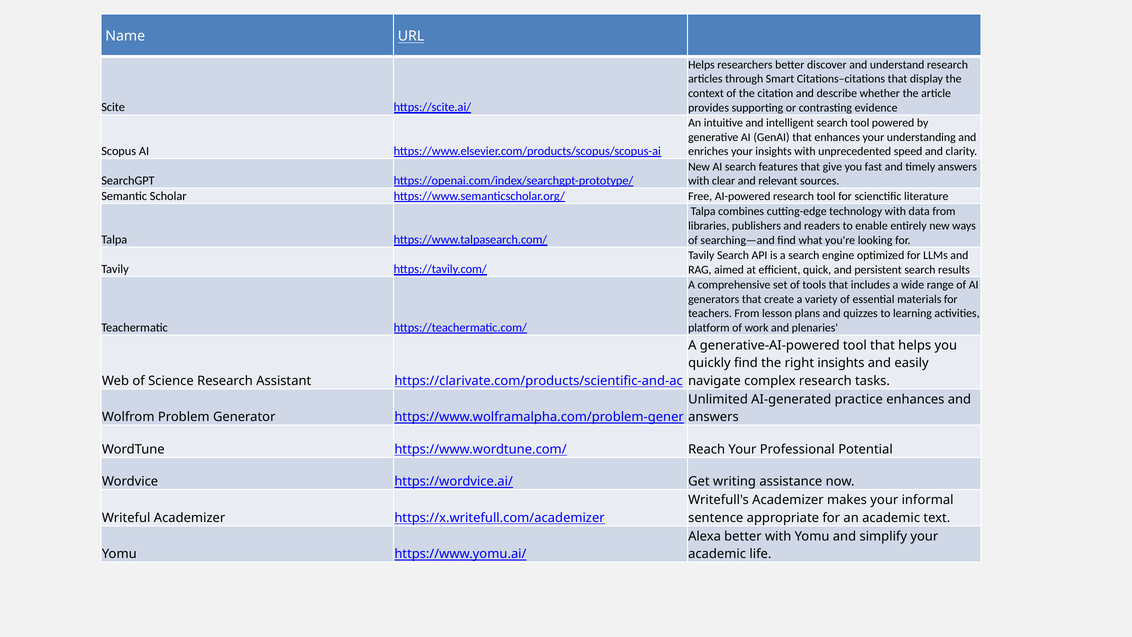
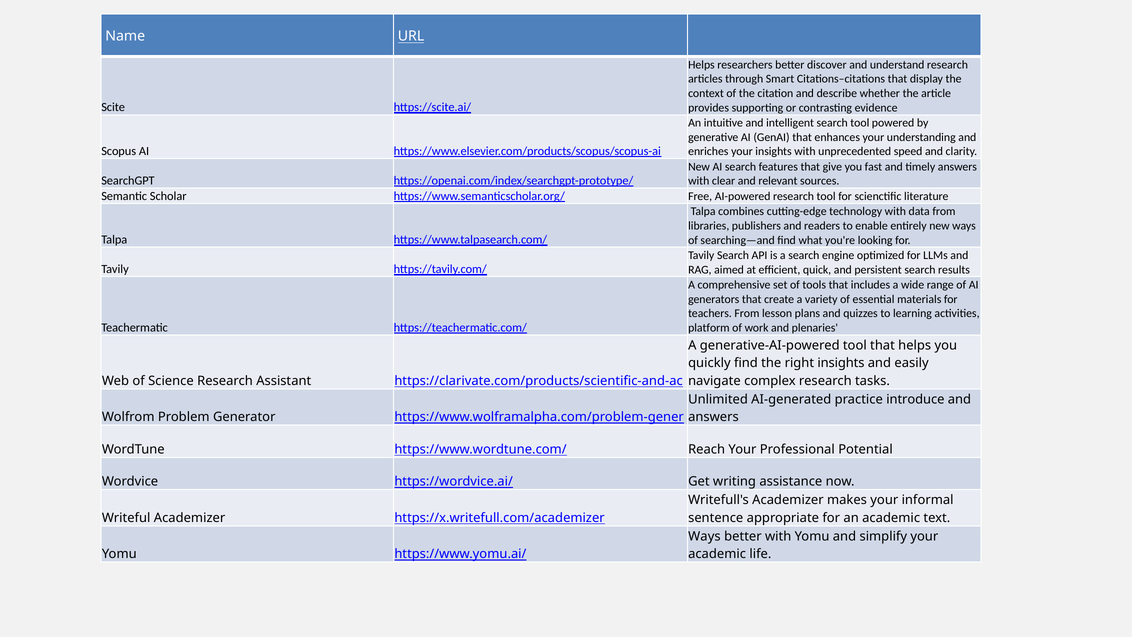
practice enhances: enhances -> introduce (915, 399)
Alexa: Alexa -> Ways (704, 536)
